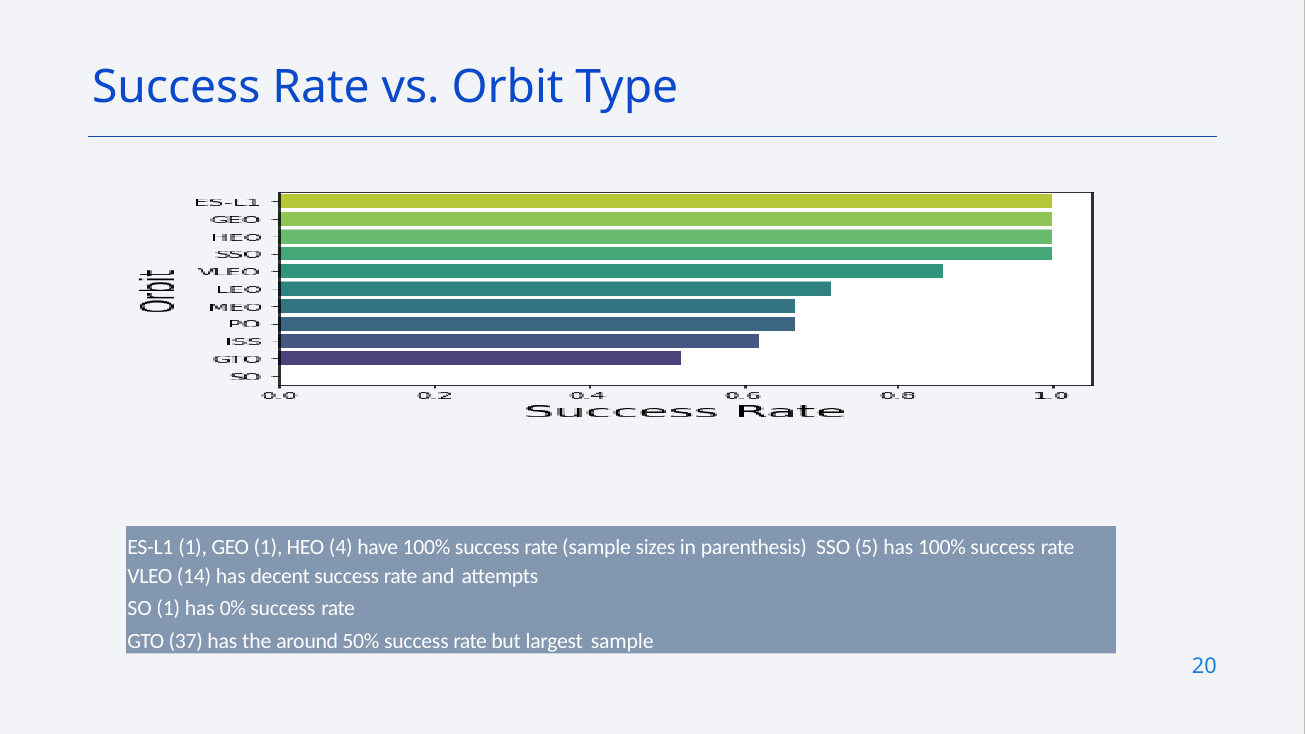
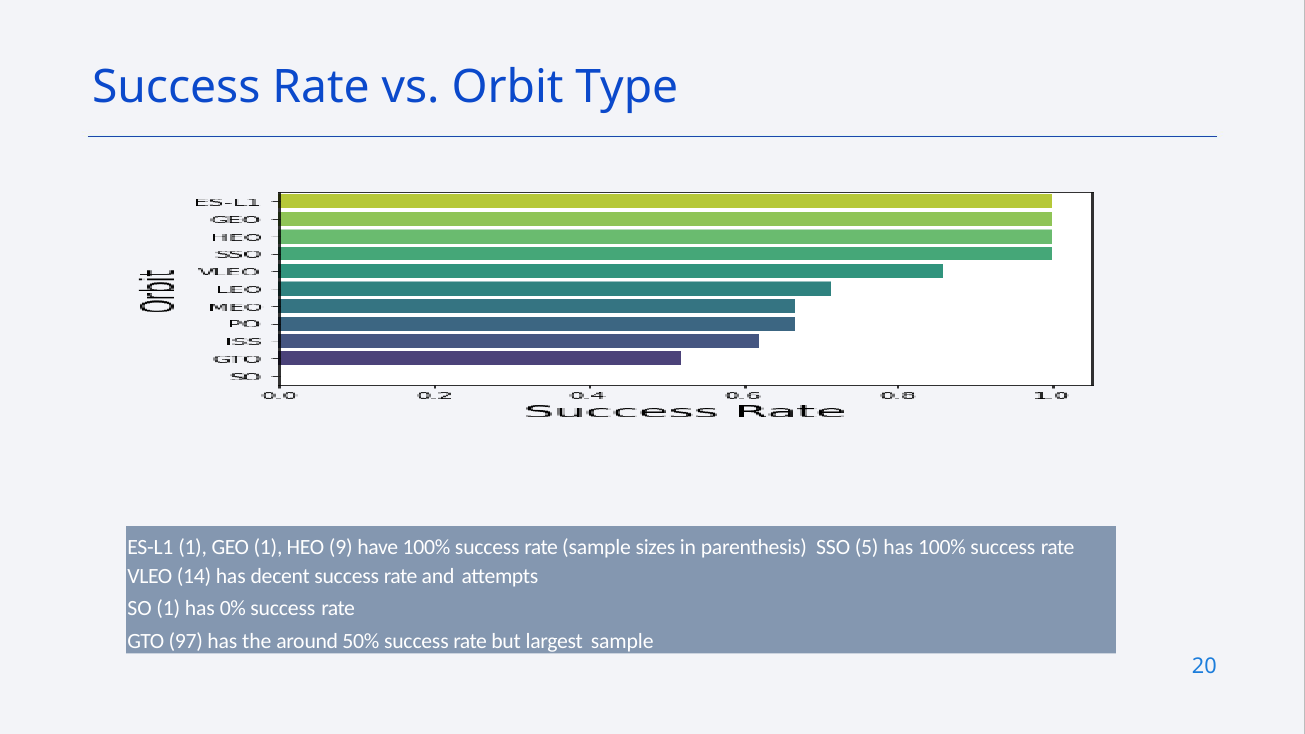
4: 4 -> 9 (341, 547)
37: 37 -> 97 (186, 642)
